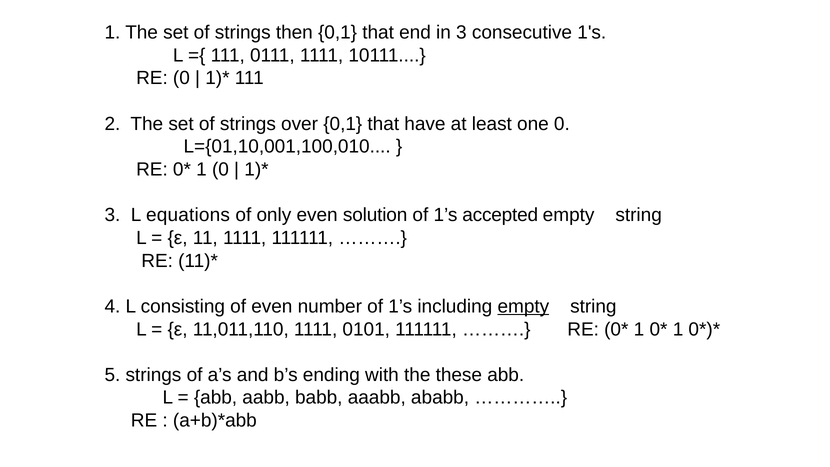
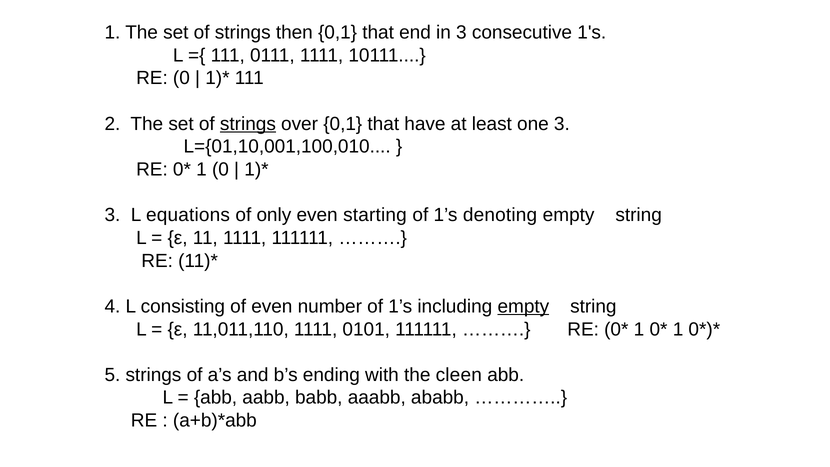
strings underline: none -> present (248, 124)
one 0: 0 -> 3 (562, 124)
solution: solution -> starting (375, 215)
accepted: accepted -> denoting (500, 215)
these: these -> cleen (459, 375)
